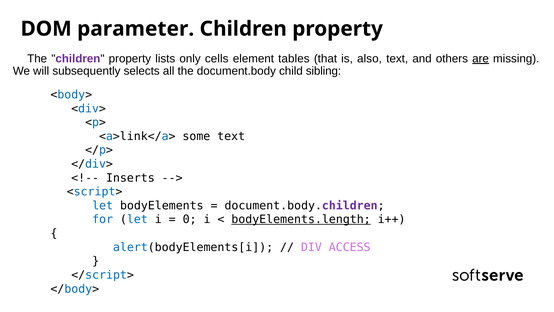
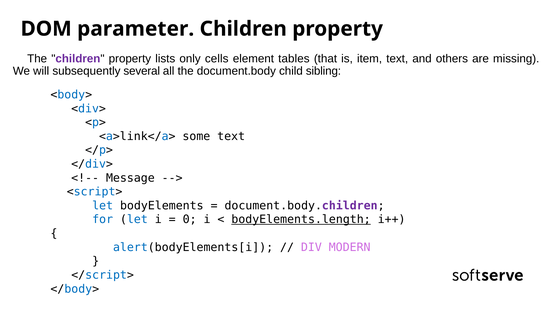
also: also -> item (370, 58)
are underline: present -> none (481, 58)
selects: selects -> several (142, 71)
Inserts: Inserts -> Message (130, 178)
ACCESS: ACCESS -> MODERN (350, 247)
